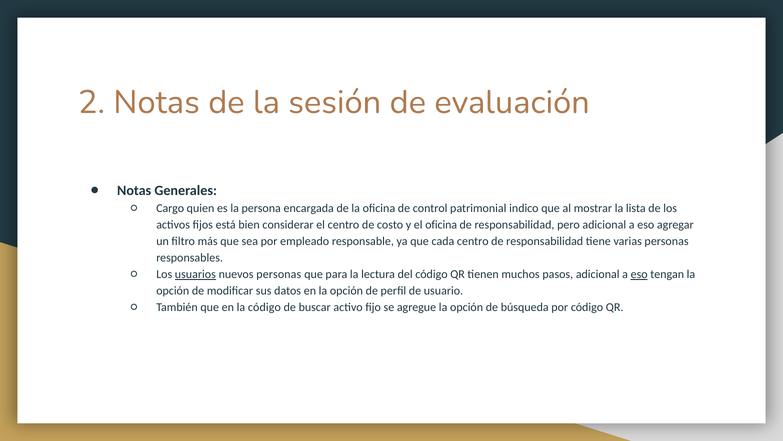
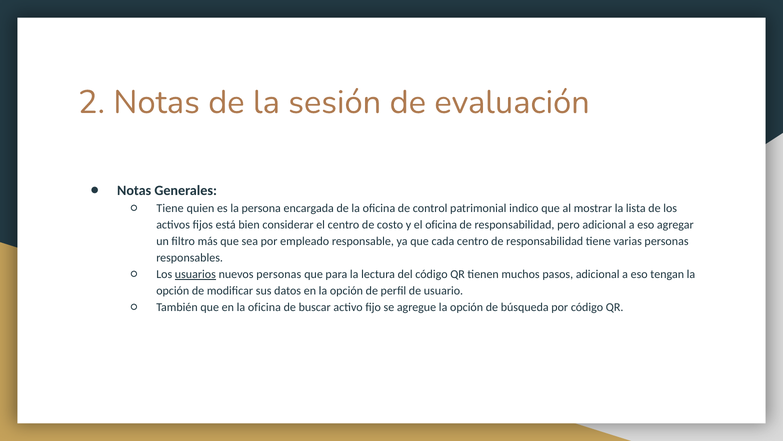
Cargo: Cargo -> Tiene (170, 208)
eso underline: present -> none (639, 274)
en la código: código -> oficina (264, 307)
